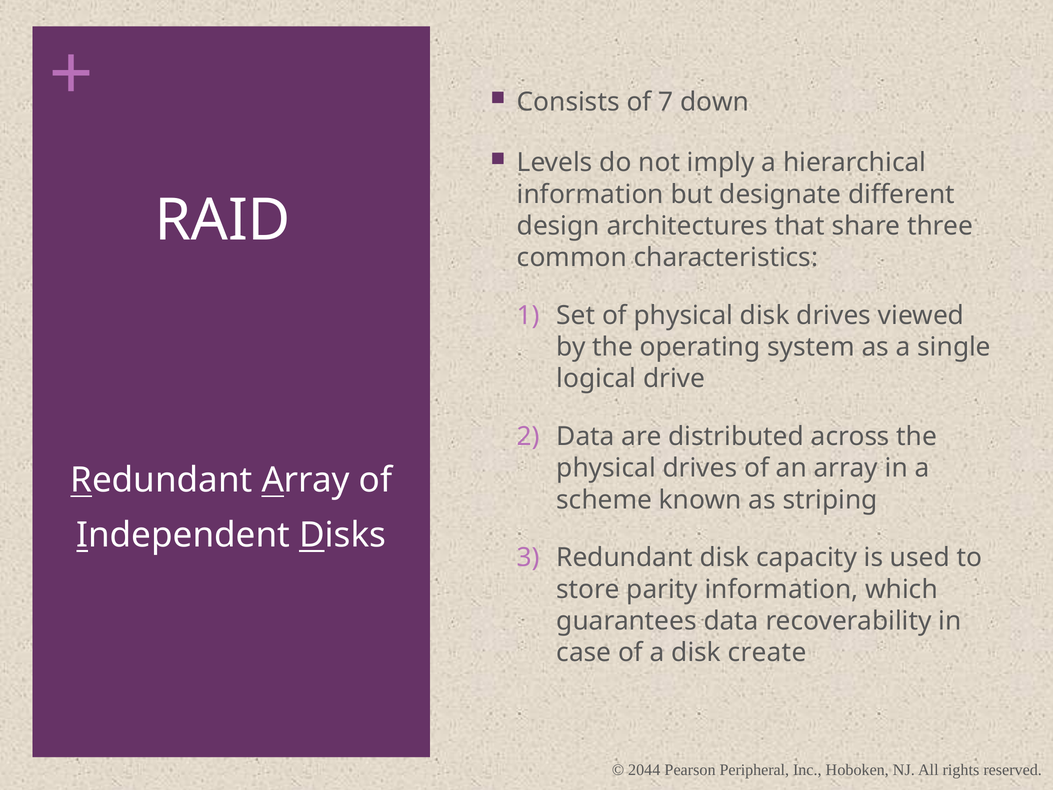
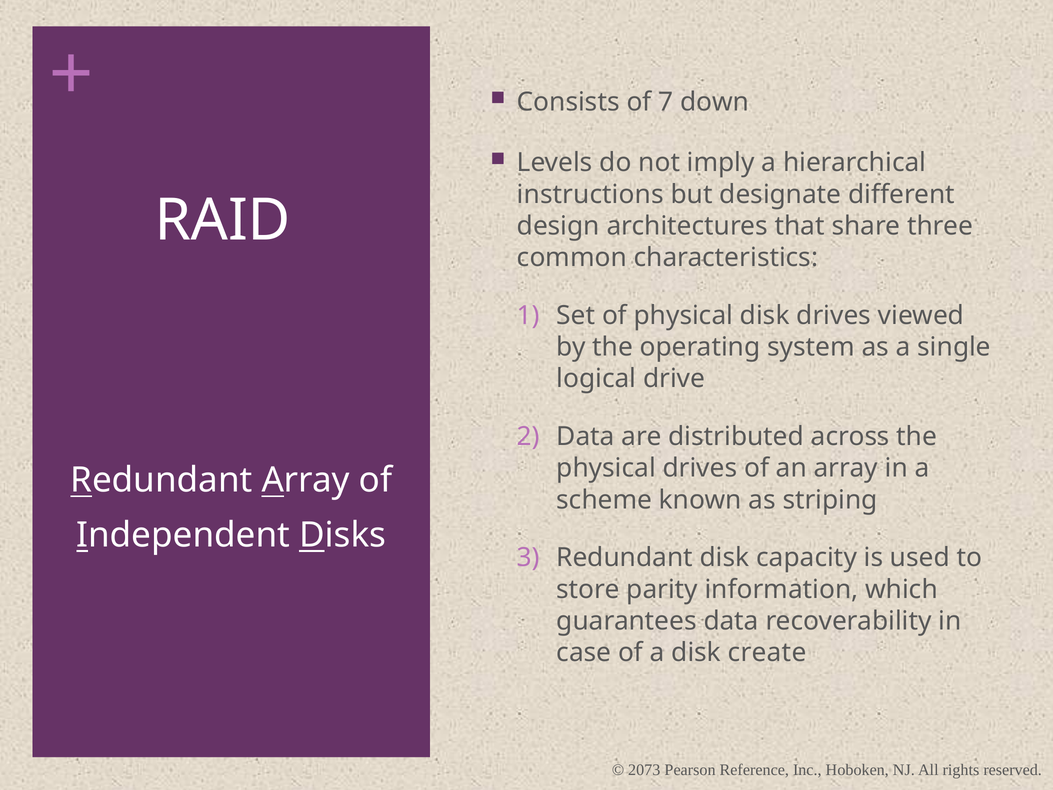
information: information -> instructions (590, 194)
2044: 2044 -> 2073 (644, 770)
Peripheral: Peripheral -> Reference (754, 770)
